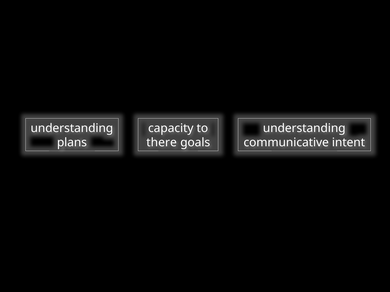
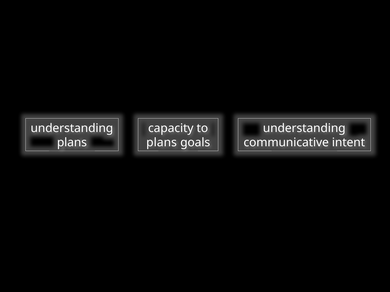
there: there -> plans (162, 143)
